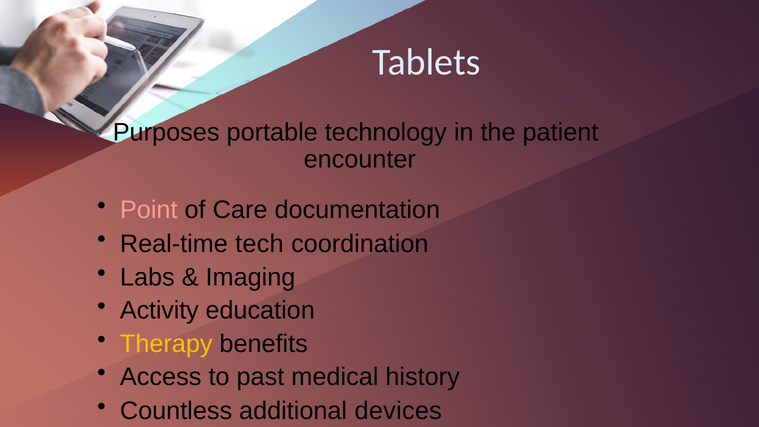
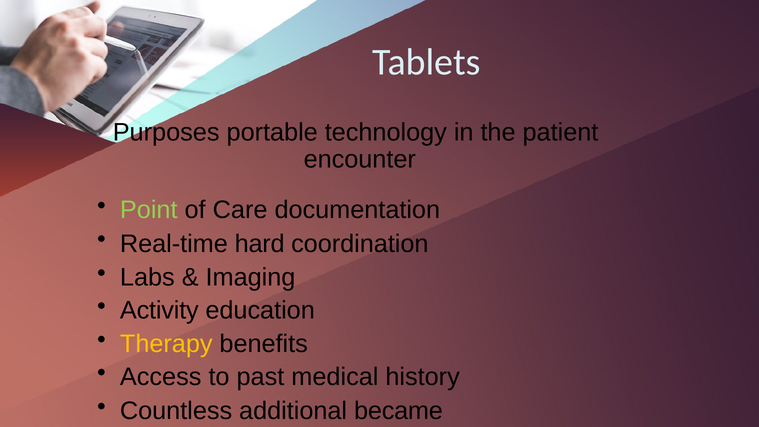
Point colour: pink -> light green (149, 210)
tech: tech -> hard (260, 244)
devices: devices -> became (398, 411)
